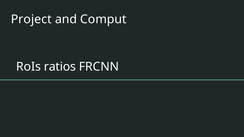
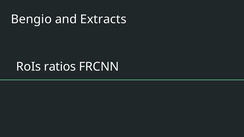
Project: Project -> Bengio (31, 19)
Comput: Comput -> Extracts (103, 19)
